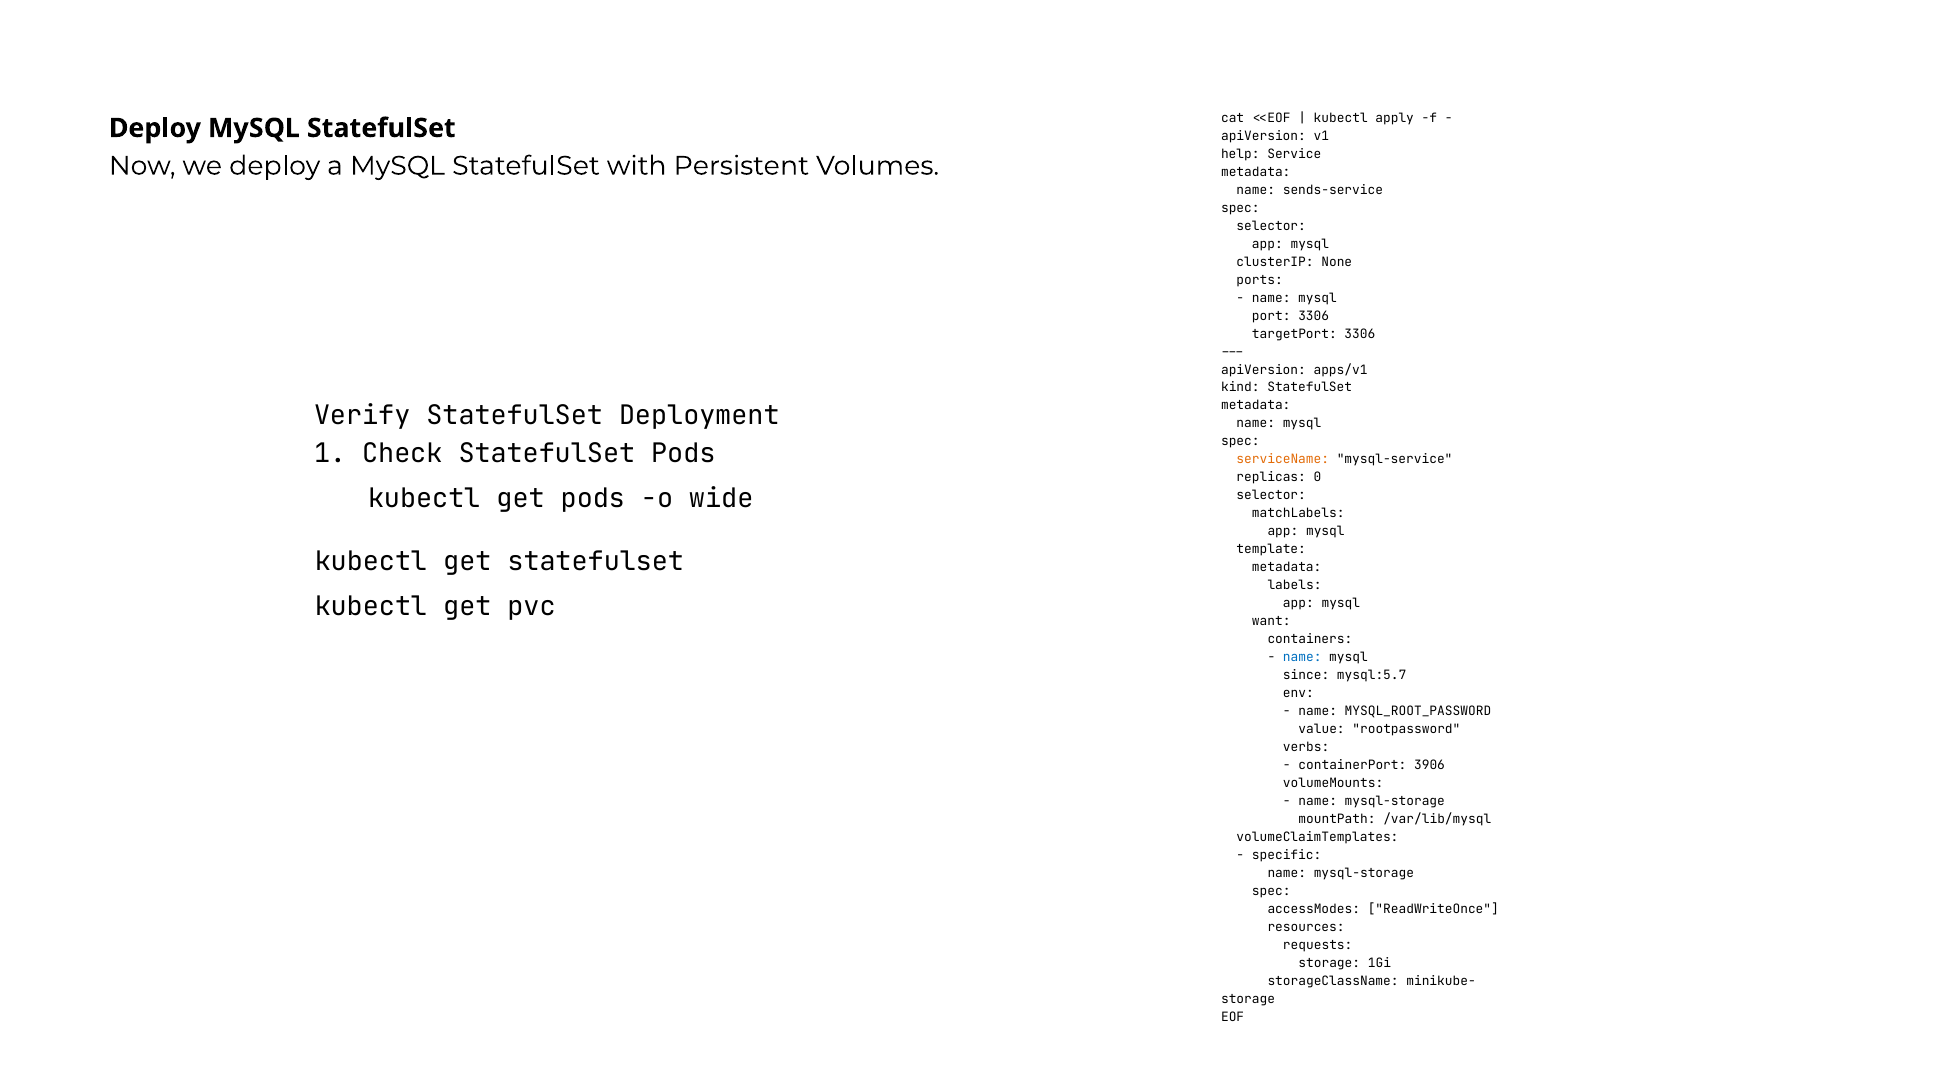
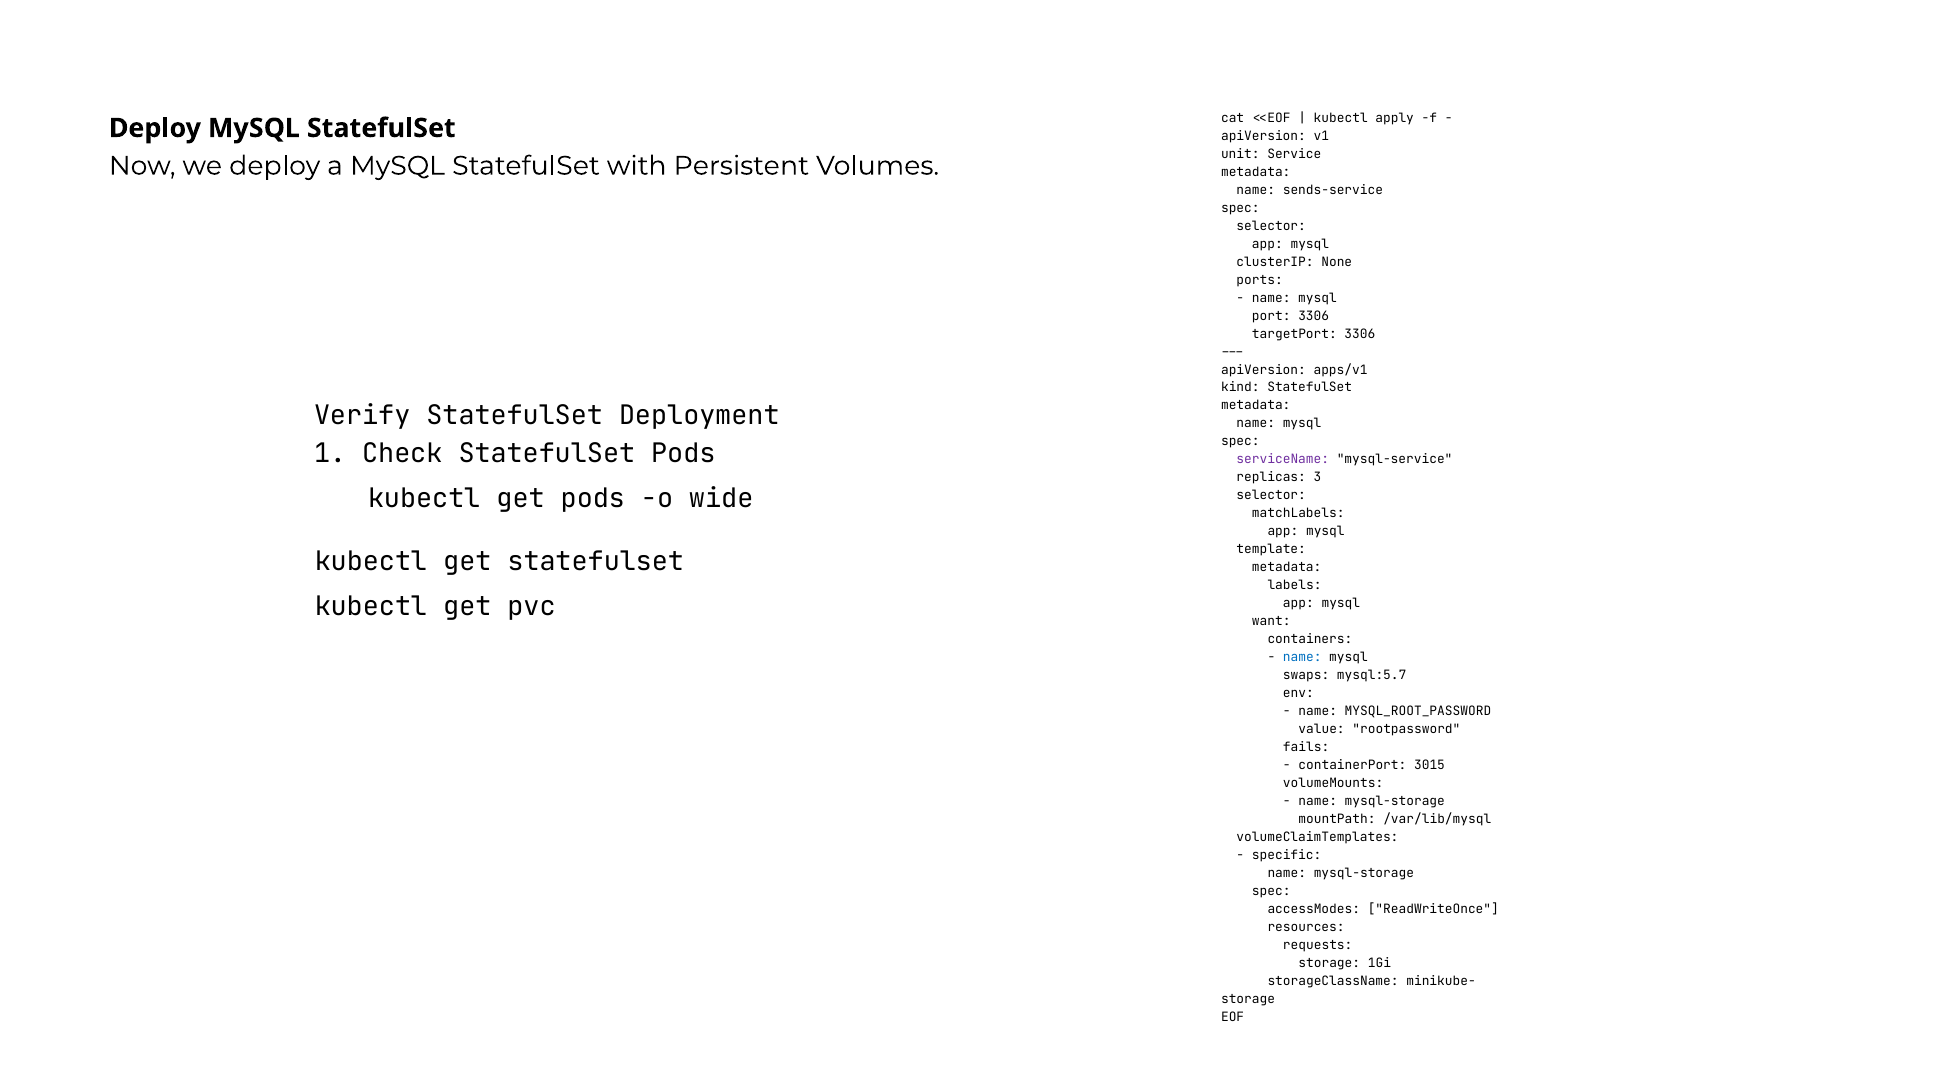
help: help -> unit (1240, 154)
serviceName colour: orange -> purple (1283, 459)
0: 0 -> 3 (1317, 477)
since: since -> swaps (1306, 675)
verbs: verbs -> fails (1306, 747)
3906: 3906 -> 3015 (1430, 765)
